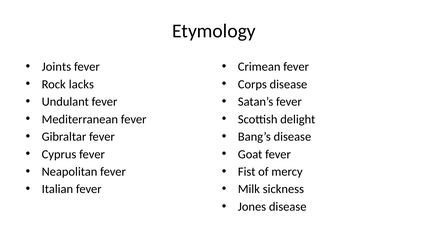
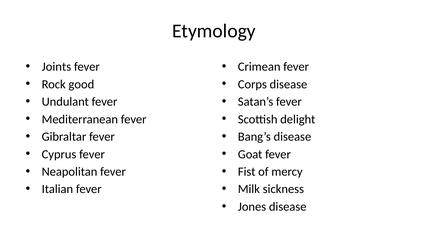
lacks: lacks -> good (81, 84)
